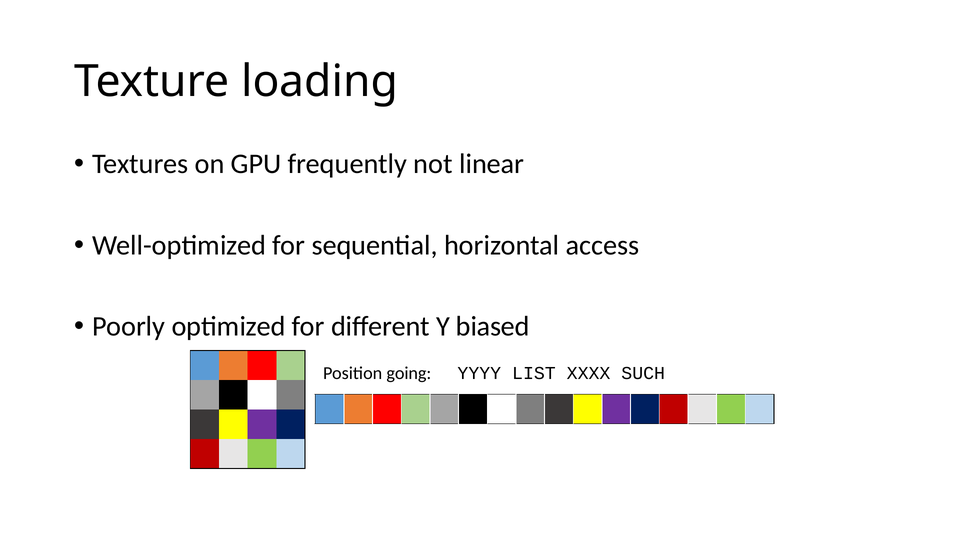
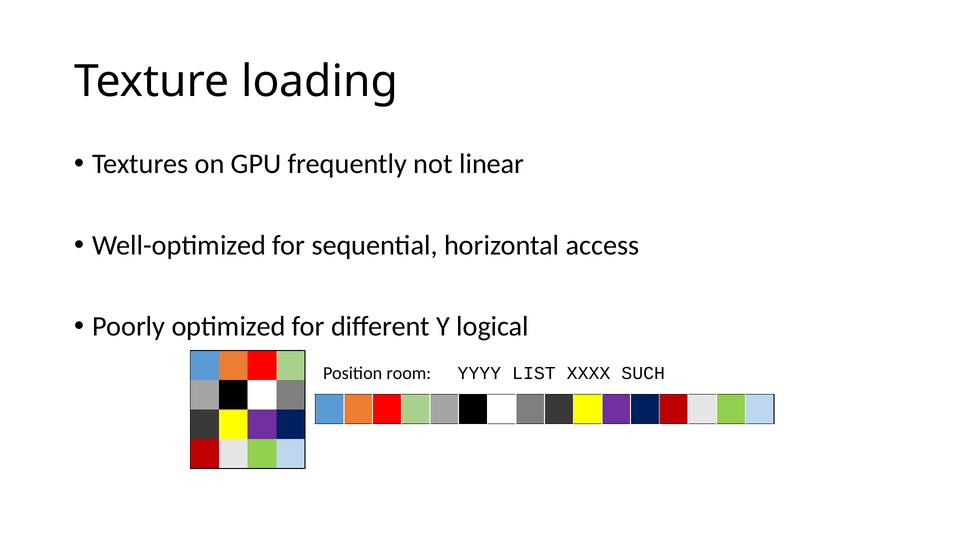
biased: biased -> logical (493, 327)
going: going -> room (409, 374)
